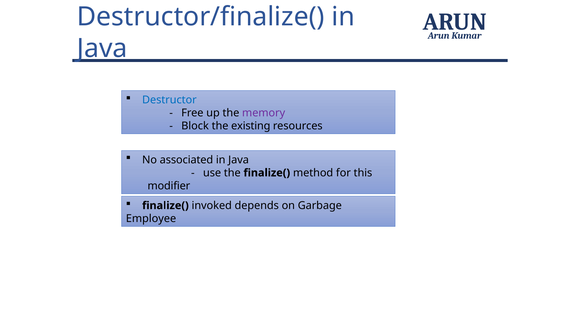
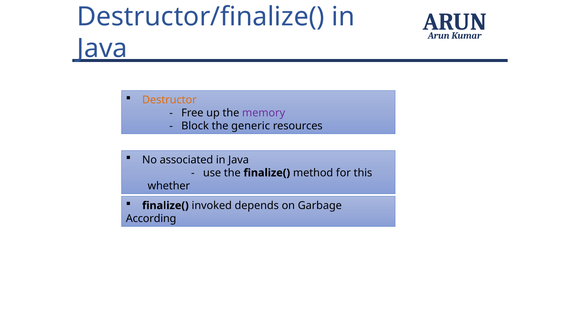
Destructor colour: blue -> orange (169, 100)
existing: existing -> generic (251, 126)
modifier: modifier -> whether (169, 186)
Employee: Employee -> According (151, 219)
